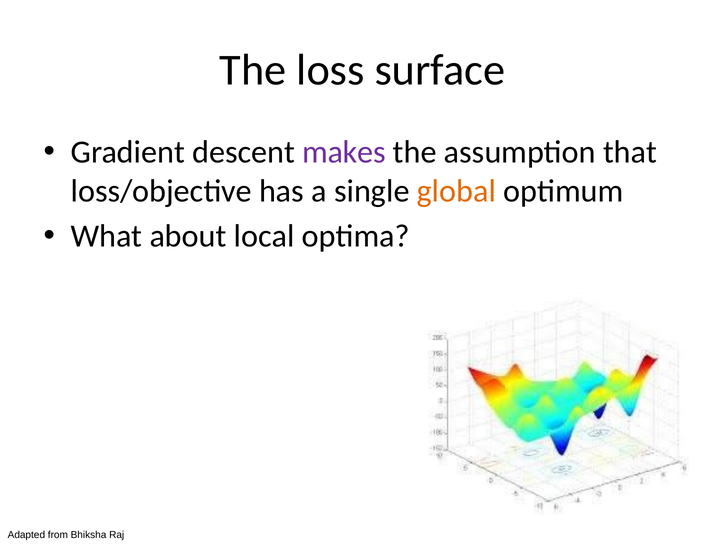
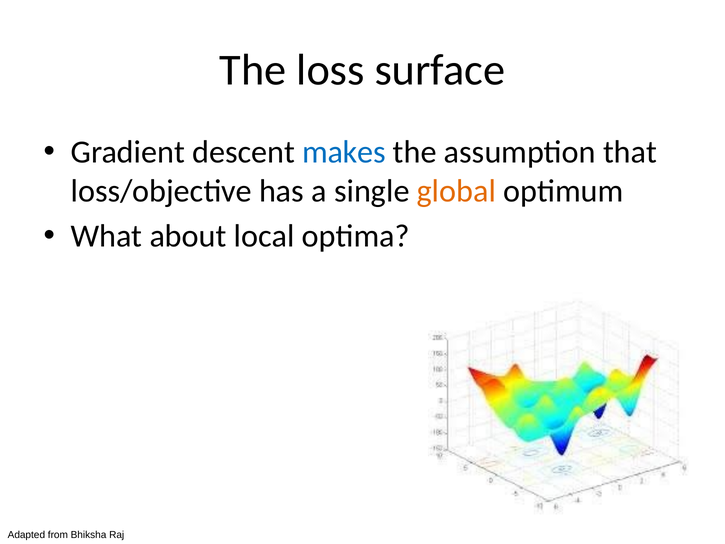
makes colour: purple -> blue (344, 152)
